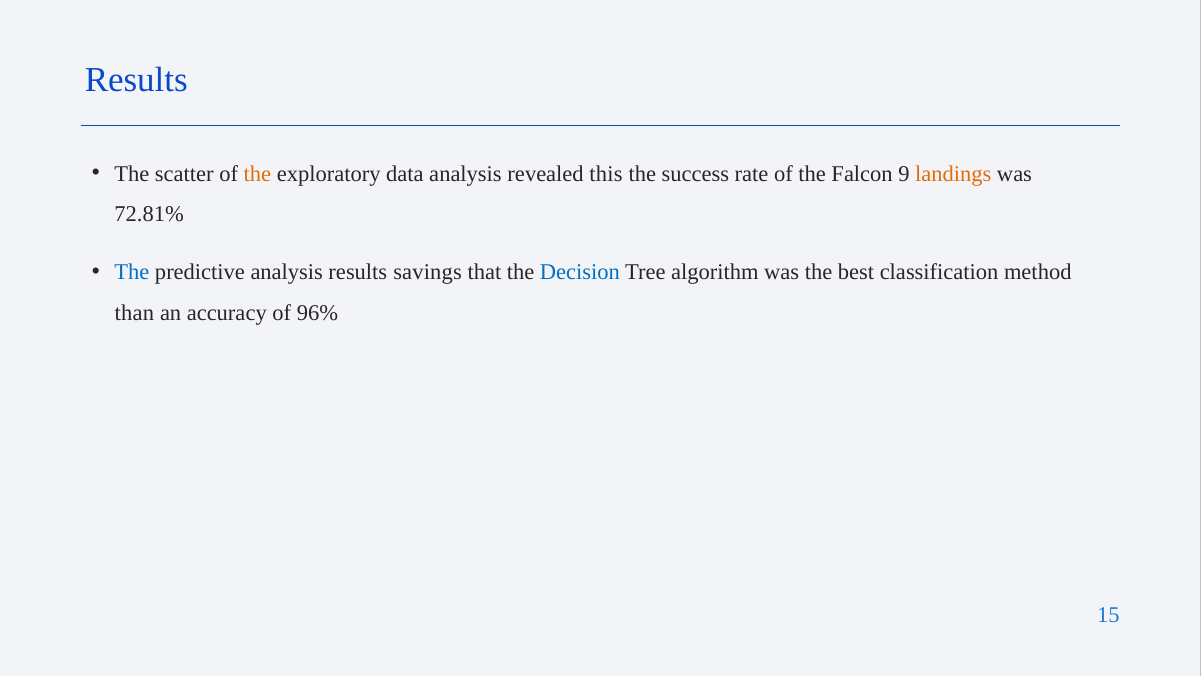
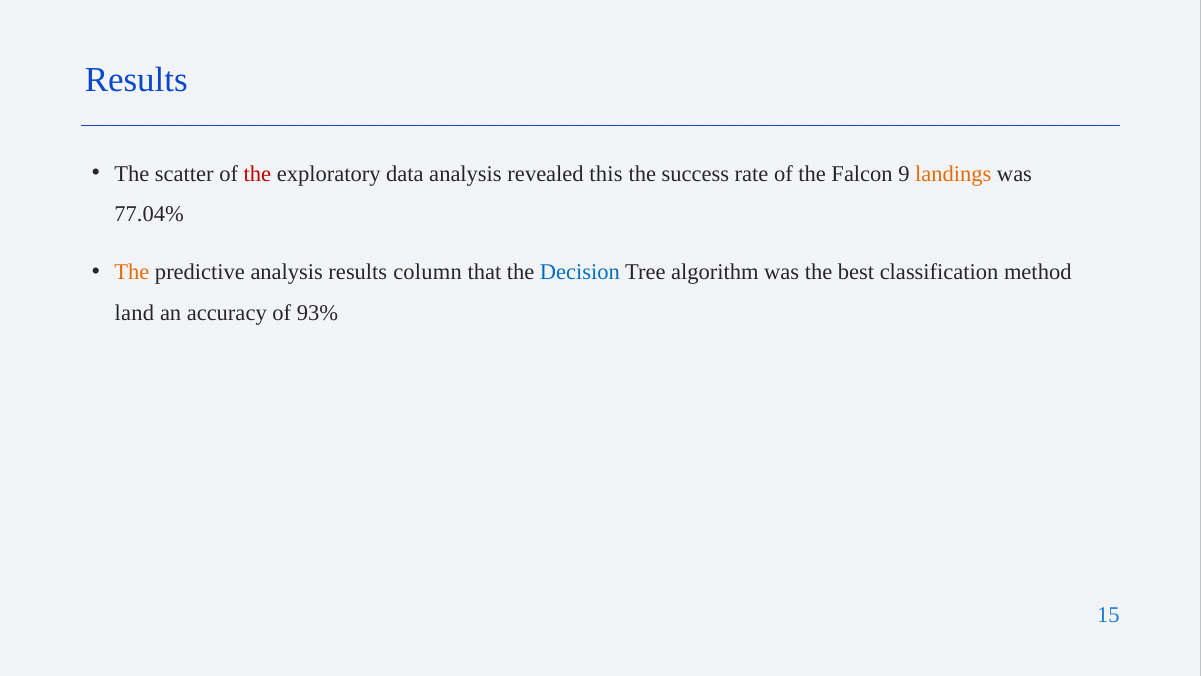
the colour: orange -> red (257, 174)
72.81%: 72.81% -> 77.04% (149, 214)
The colour: blue -> orange (132, 272)
savings: savings -> column (428, 272)
than: than -> land (134, 313)
96%: 96% -> 93% (317, 313)
